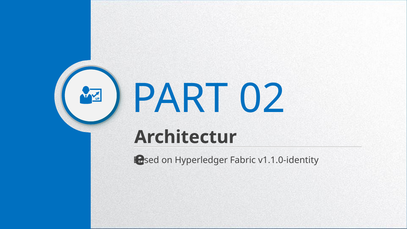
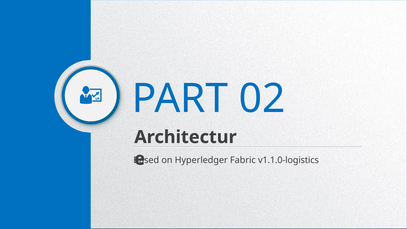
v1.1.0-identity: v1.1.0-identity -> v1.1.0-logistics (288, 160)
